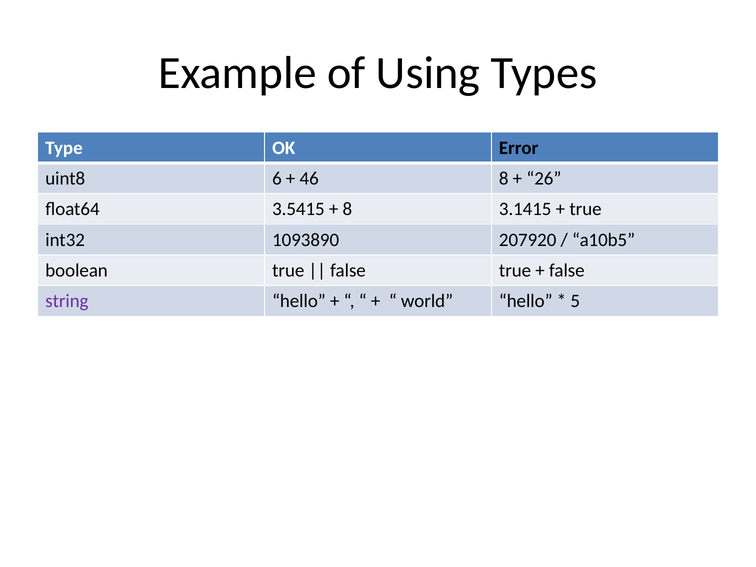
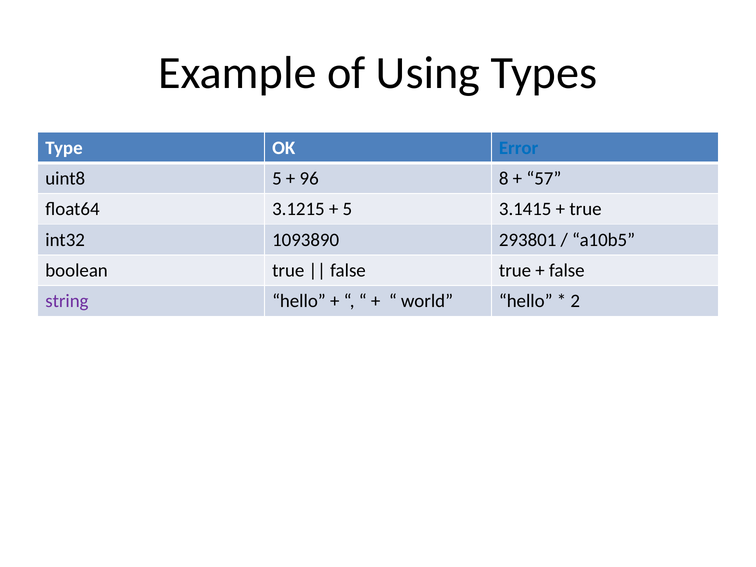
Error colour: black -> blue (519, 148)
uint8 6: 6 -> 5 (277, 179)
46: 46 -> 96 (309, 179)
26: 26 -> 57 (544, 179)
3.5415: 3.5415 -> 3.1215 (298, 209)
8: 8 -> 5 (347, 209)
207920: 207920 -> 293801 (528, 240)
5: 5 -> 2 (575, 301)
